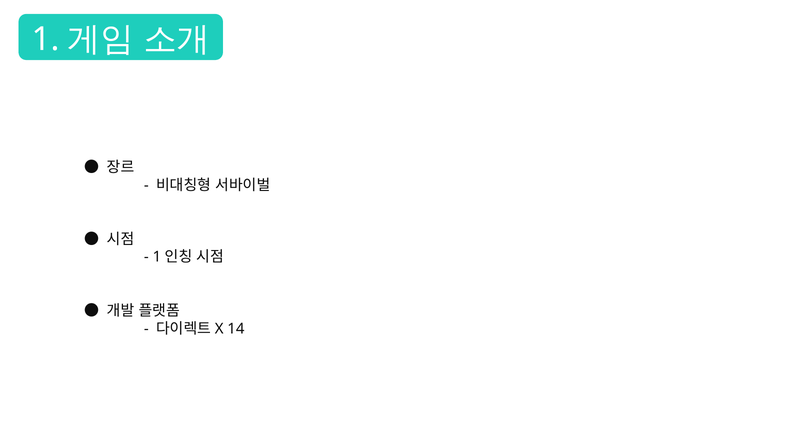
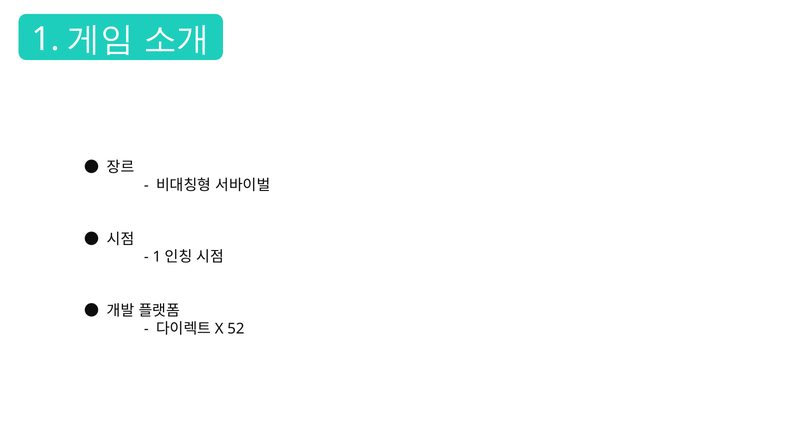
14: 14 -> 52 (236, 329)
